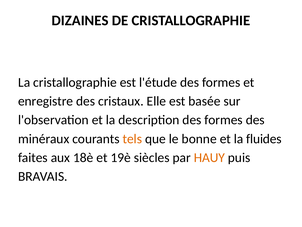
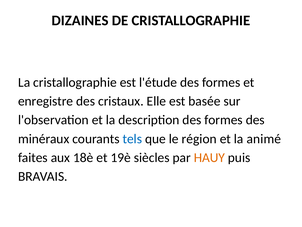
tels colour: orange -> blue (132, 139)
bonne: bonne -> région (199, 139)
fluides: fluides -> animé (264, 139)
